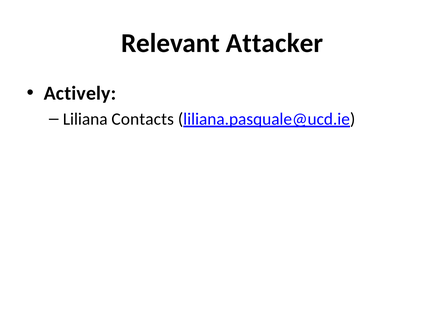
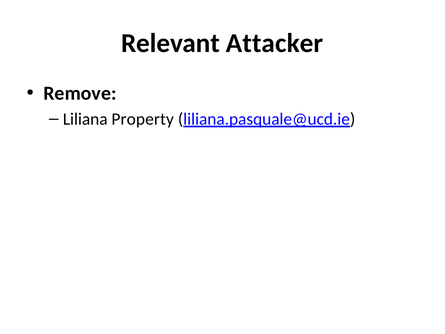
Actively: Actively -> Remove (80, 93)
Contacts: Contacts -> Property (143, 119)
